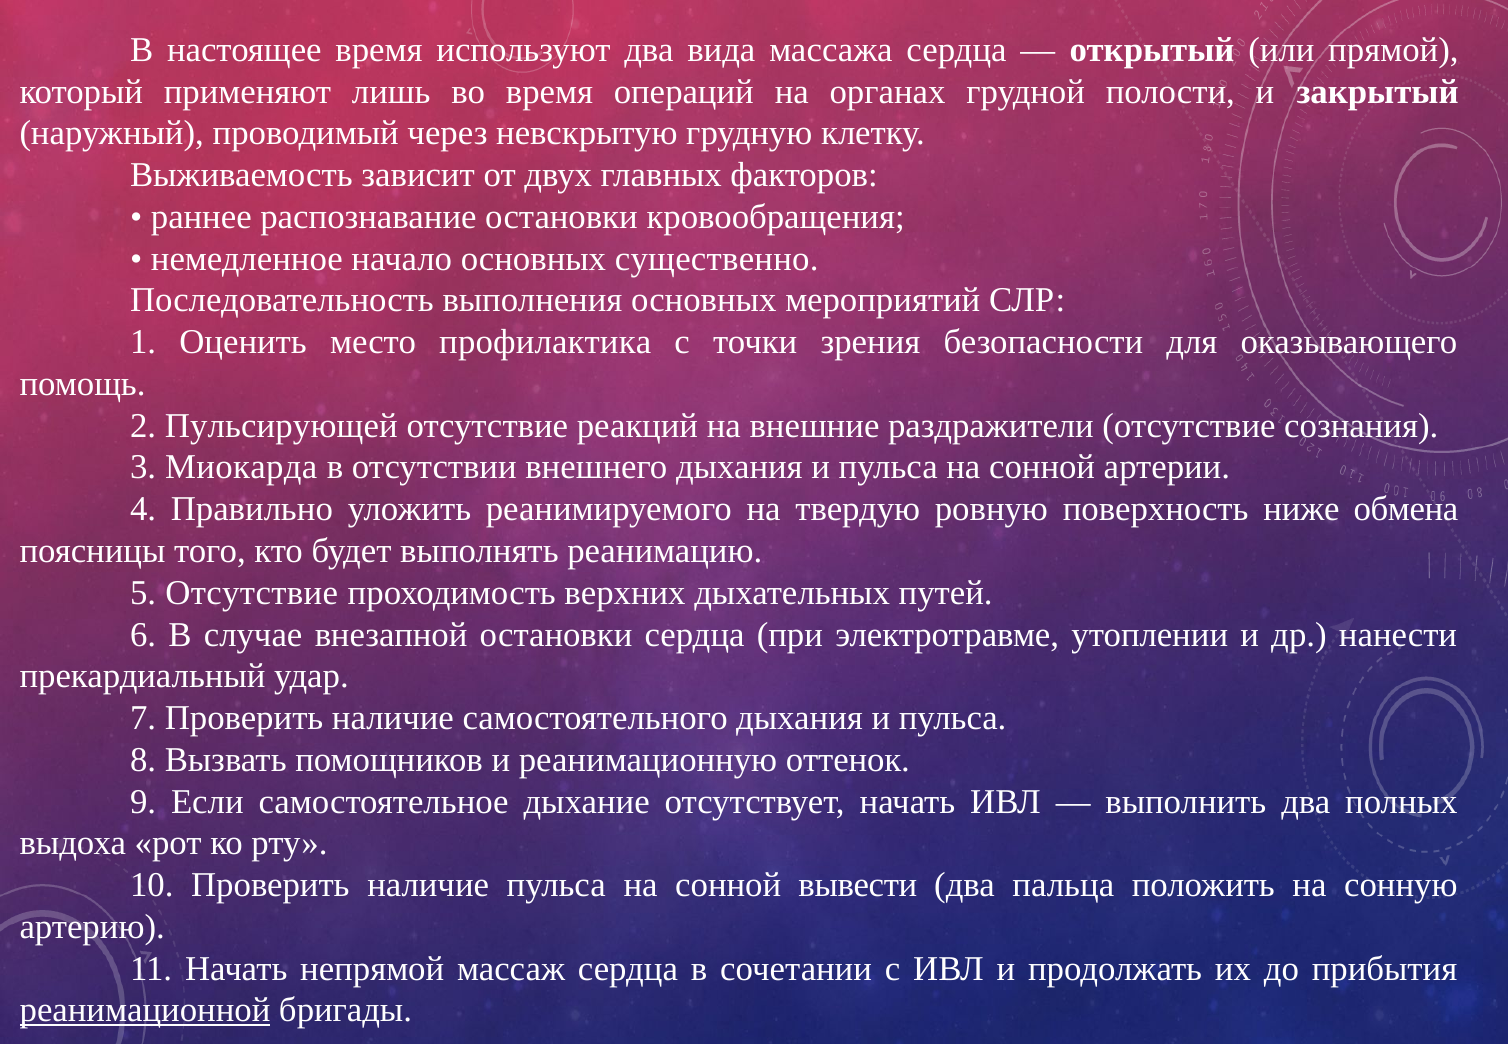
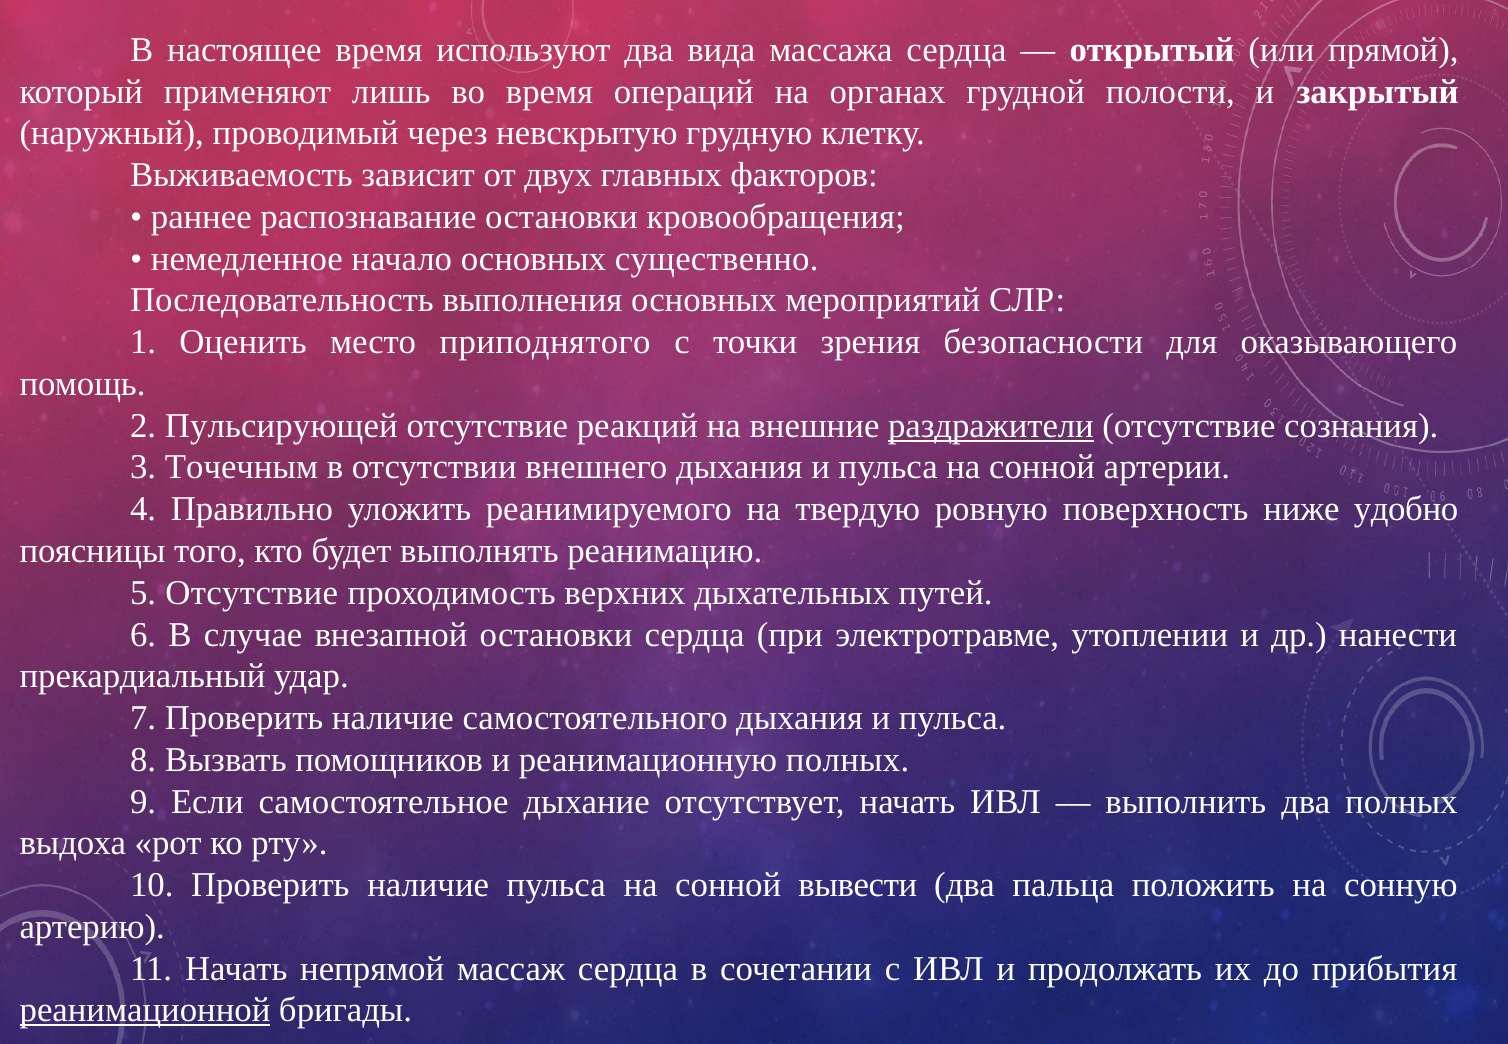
профилактика: профилактика -> приподнятого (545, 342)
раздражители underline: none -> present (991, 426)
Миокарда: Миокарда -> Точечным (241, 467)
обмена: обмена -> удобно (1406, 509)
реанимационную оттенок: оттенок -> полных (848, 760)
